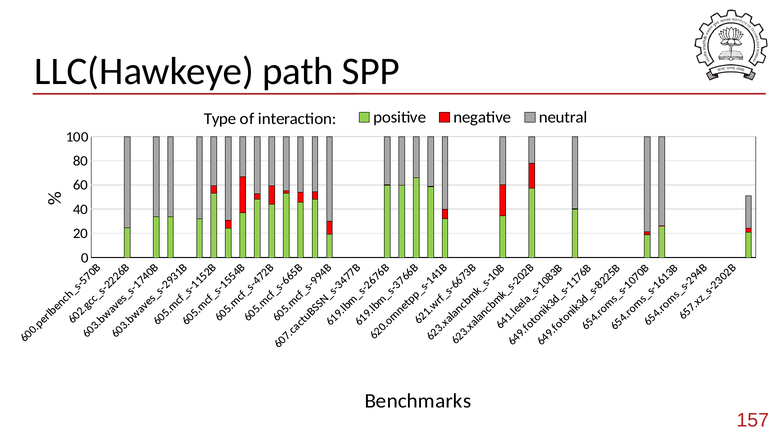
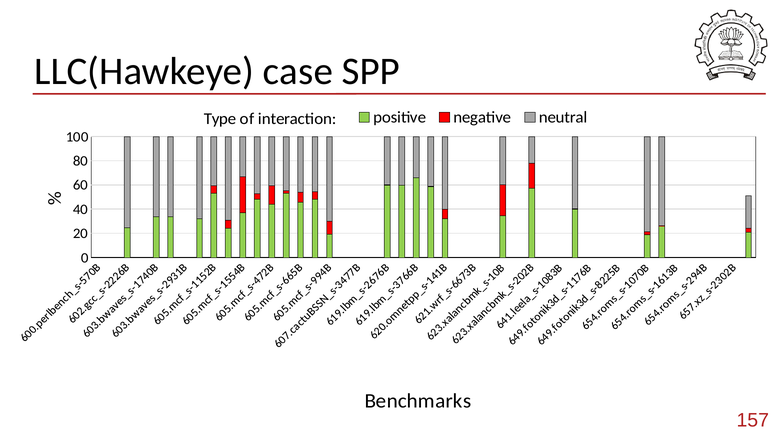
path: path -> case (298, 71)
